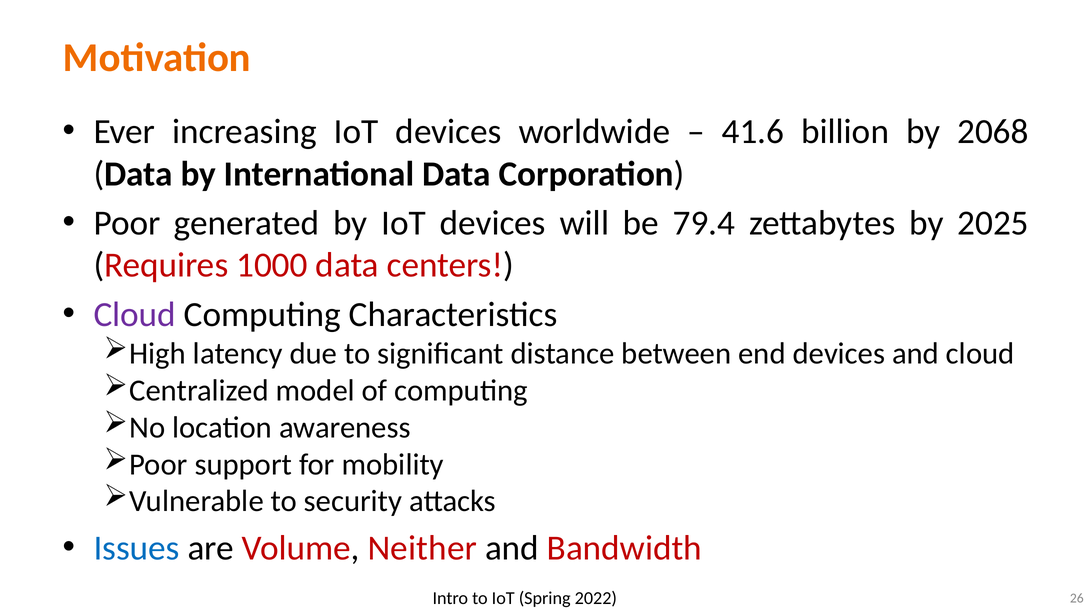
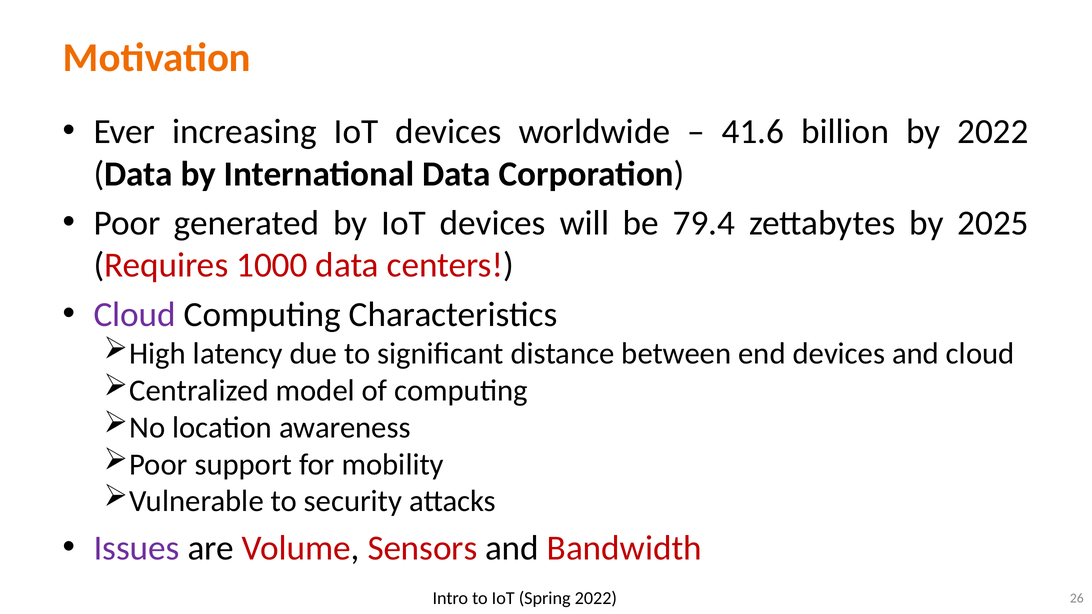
by 2068: 2068 -> 2022 (993, 132)
Issues colour: blue -> purple (137, 548)
Neither: Neither -> Sensors (422, 548)
